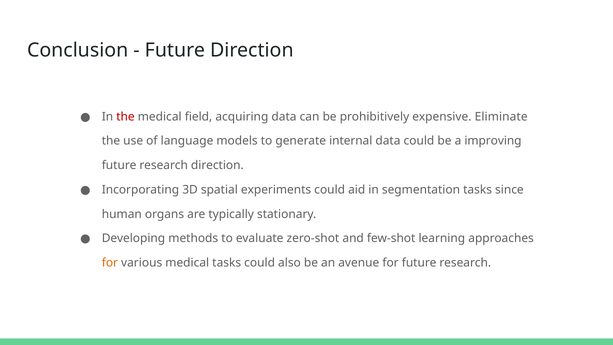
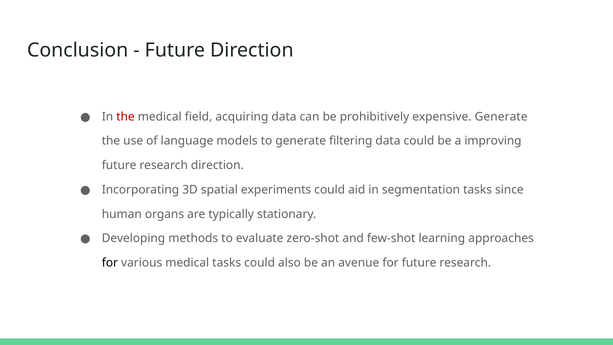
expensive Eliminate: Eliminate -> Generate (501, 117)
internal: internal -> filtering (351, 141)
for colour: orange -> black (110, 263)
